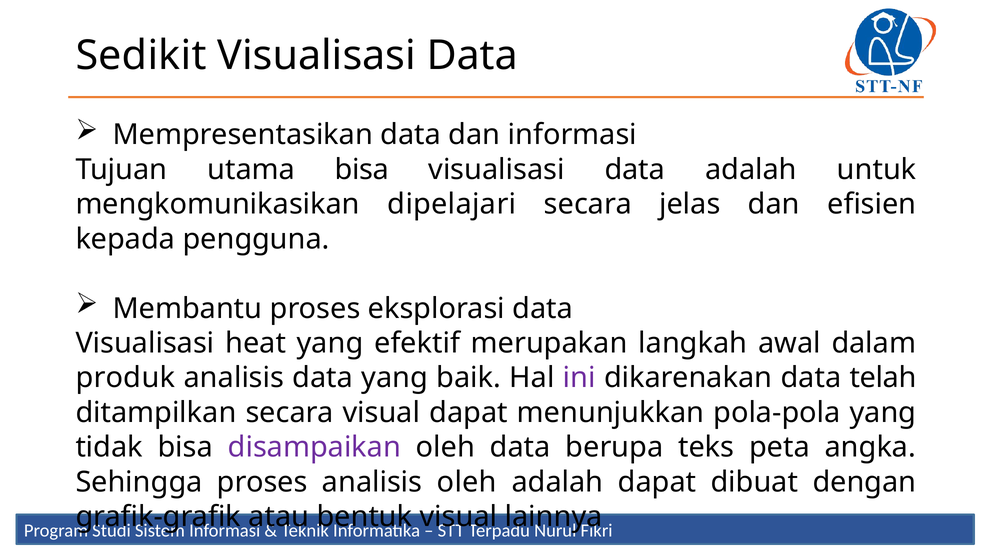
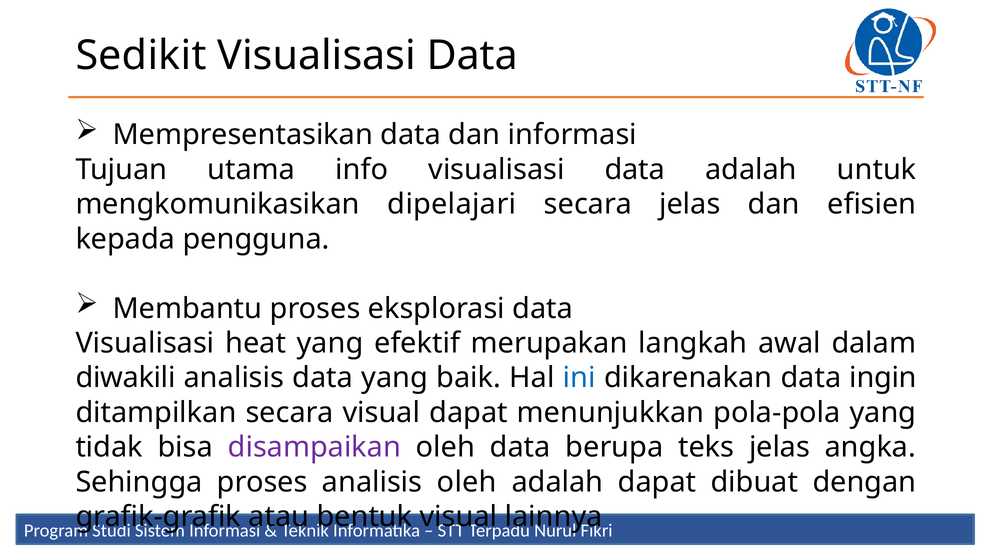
utama bisa: bisa -> info (362, 170)
produk: produk -> diwakili (126, 378)
ini colour: purple -> blue (579, 378)
telah: telah -> ingin (883, 378)
teks peta: peta -> jelas (780, 447)
